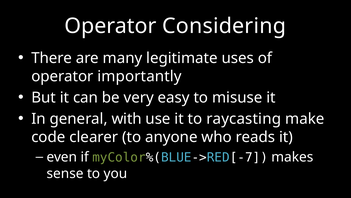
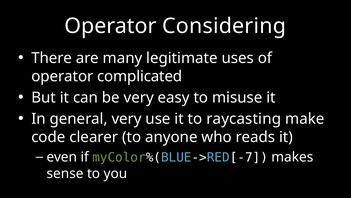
importantly: importantly -> complicated (140, 76)
general with: with -> very (127, 119)
